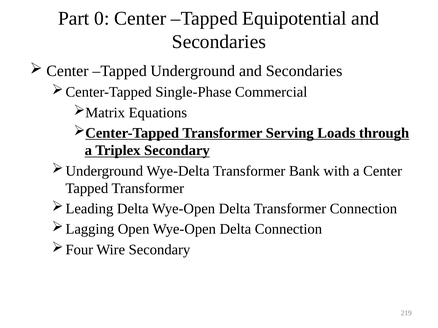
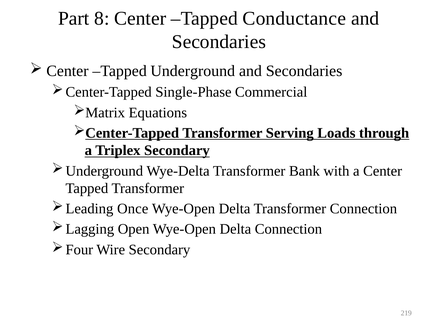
0: 0 -> 8 (102, 19)
Equipotential: Equipotential -> Conductance (294, 19)
Delta: Delta -> Once (133, 209)
